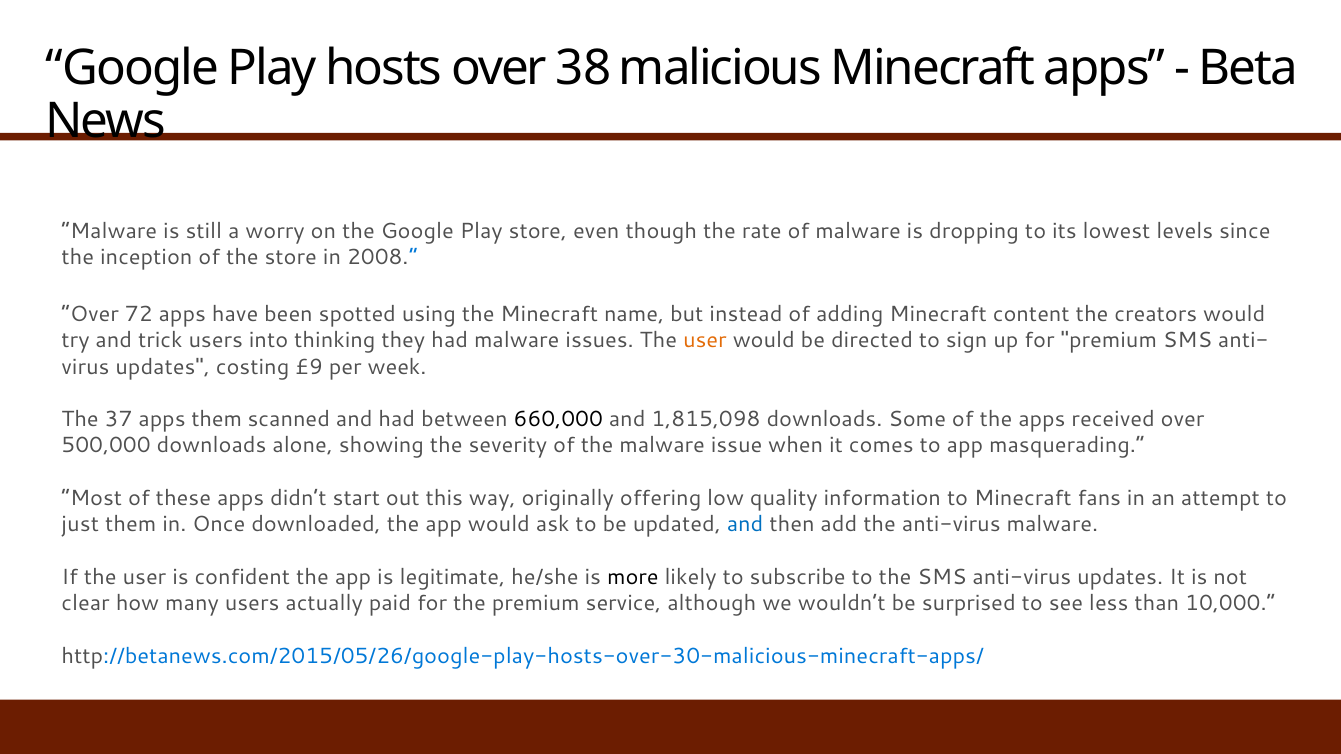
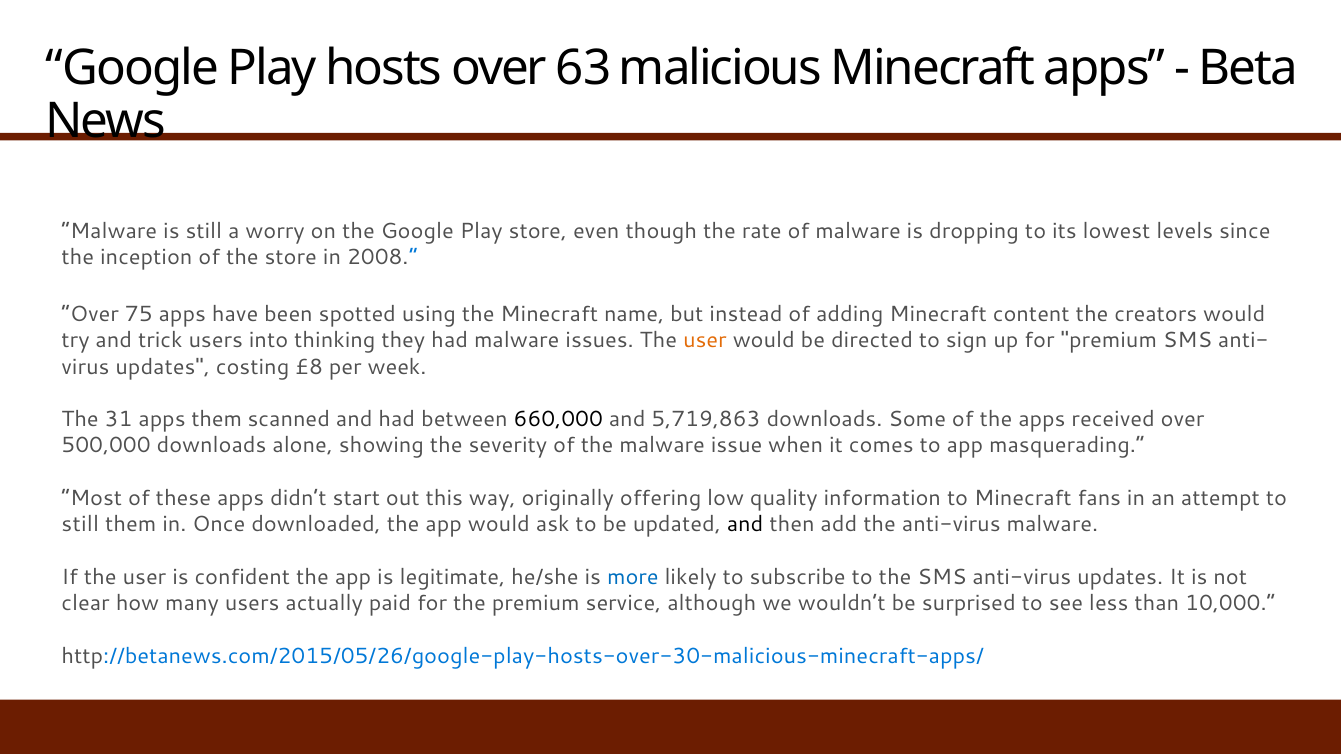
38: 38 -> 63 (583, 68)
72: 72 -> 75 (139, 314)
£9: £9 -> £8 (309, 367)
37: 37 -> 31 (119, 420)
1,815,098: 1,815,098 -> 5,719,863 (706, 420)
just: just -> still (80, 525)
and colour: blue -> black (745, 525)
more colour: black -> blue (633, 577)
